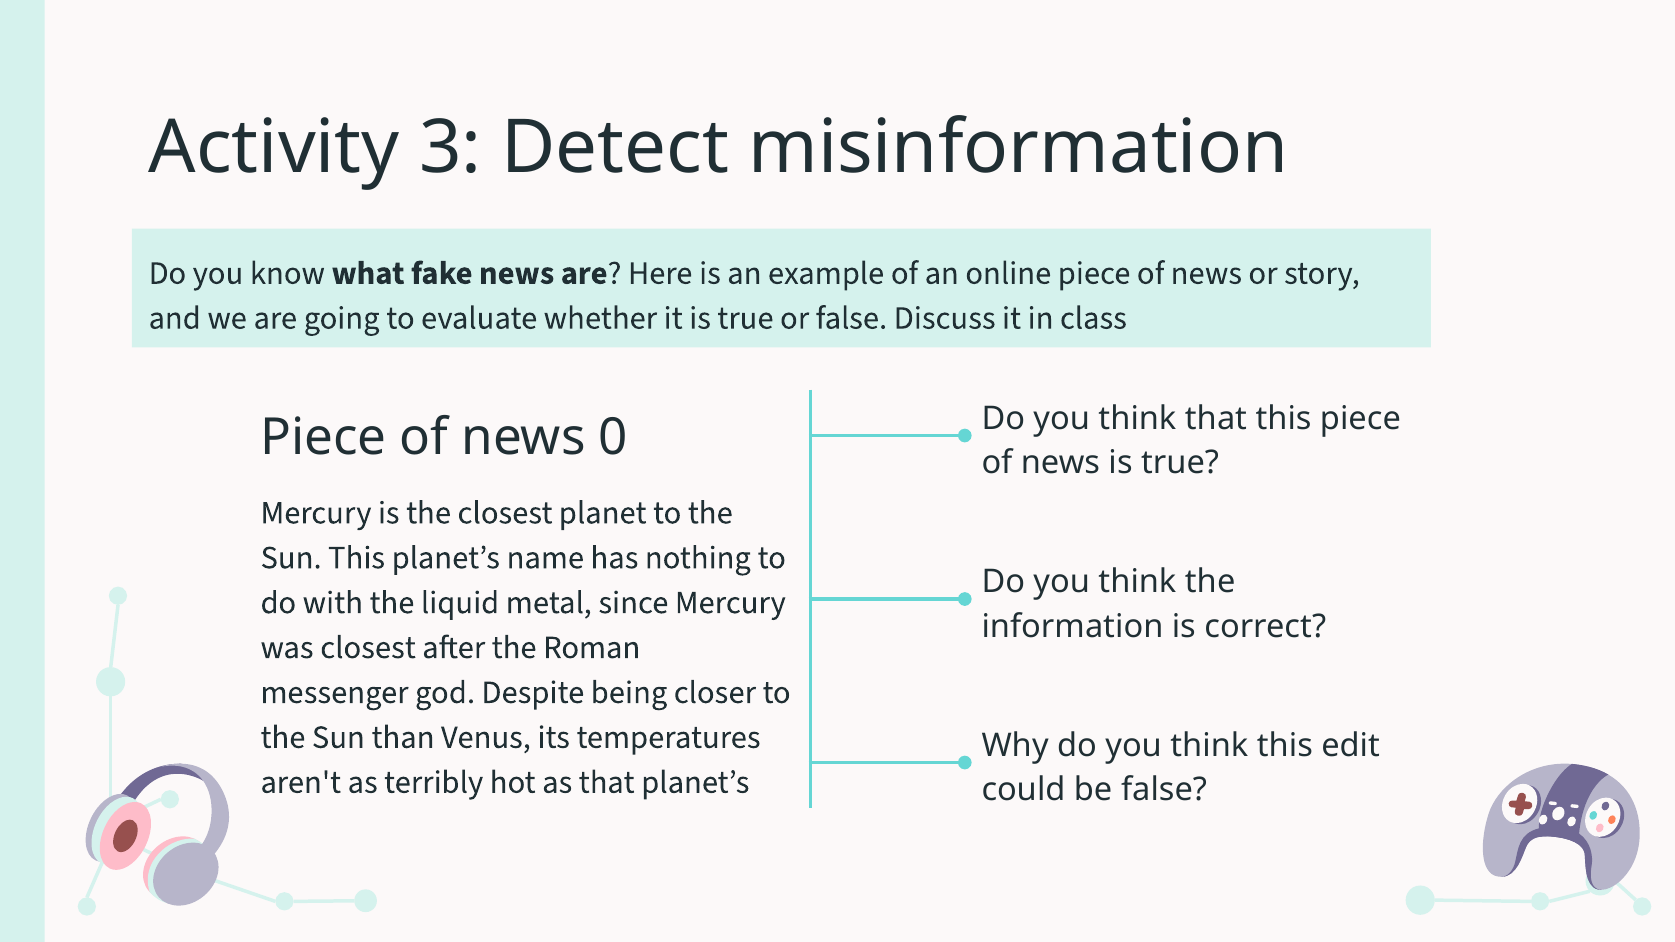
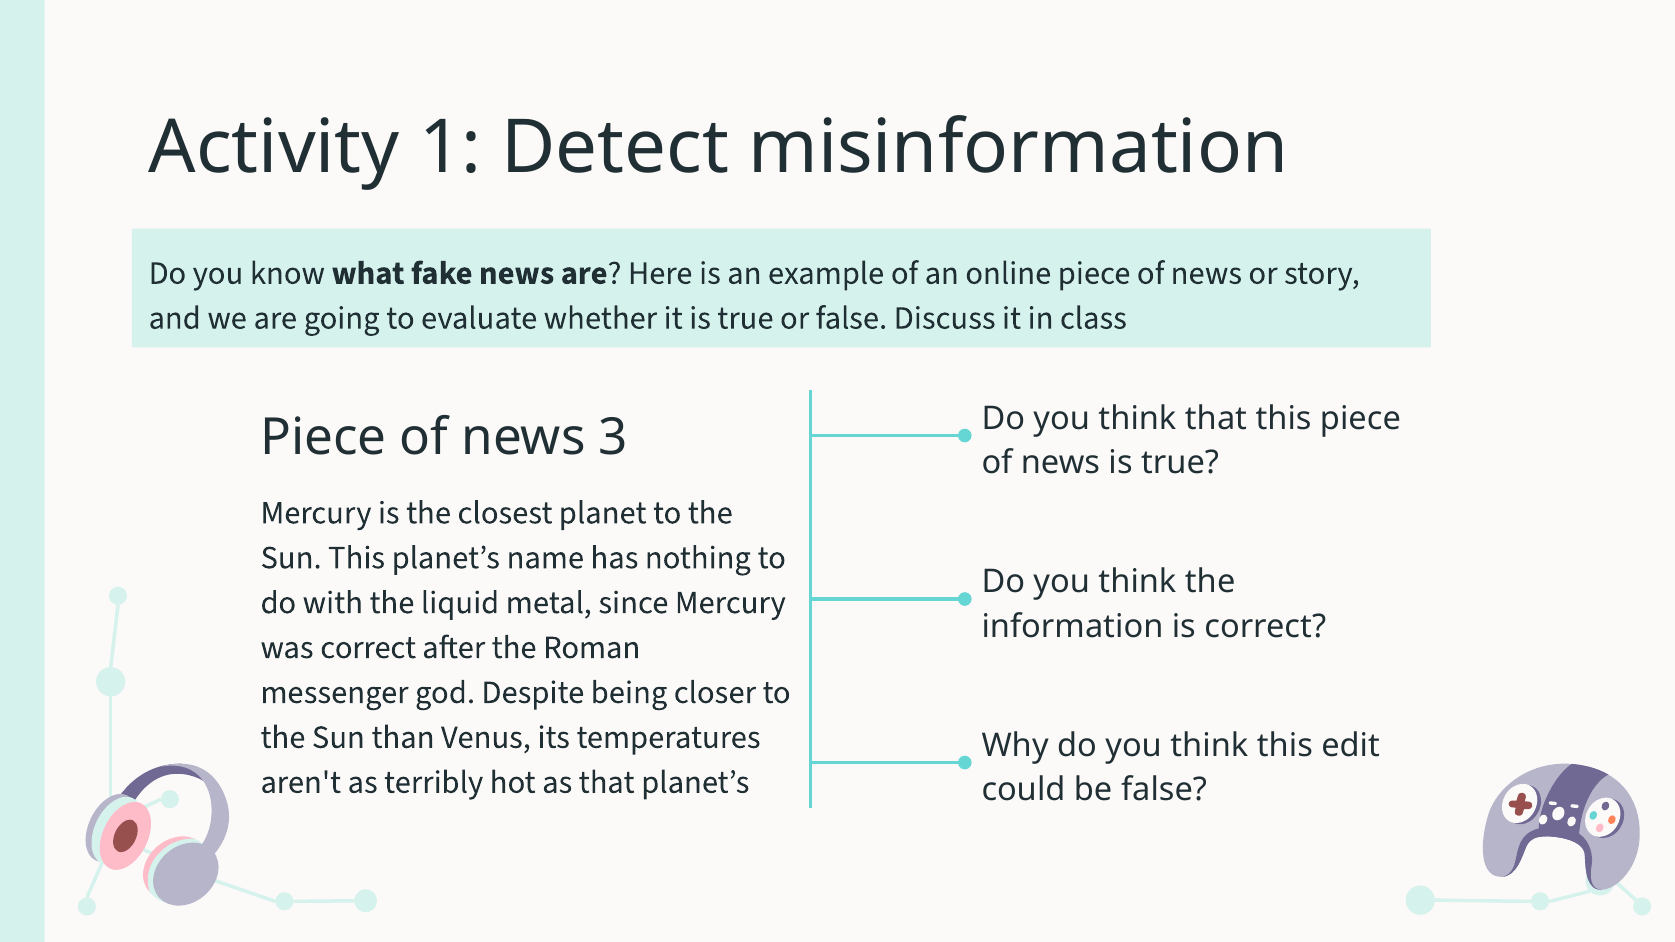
3: 3 -> 1 (451, 148)
0: 0 -> 3 (613, 438)
was closest: closest -> correct (368, 648)
